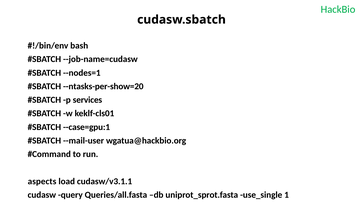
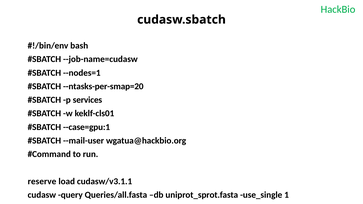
--ntasks-per-show=20: --ntasks-per-show=20 -> --ntasks-per-smap=20 (103, 86)
aspects: aspects -> reserve (42, 181)
